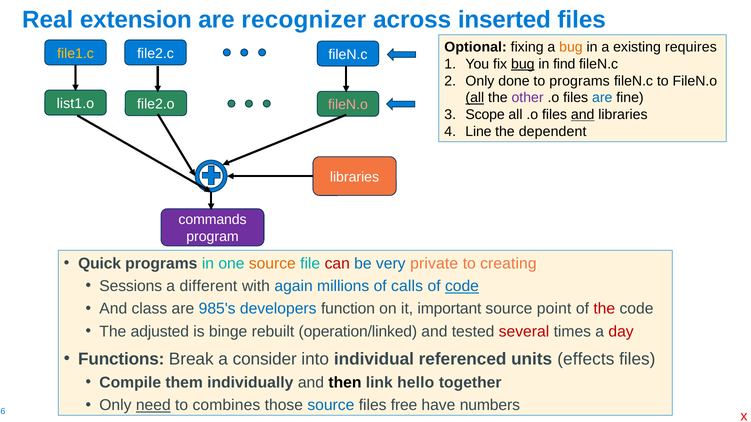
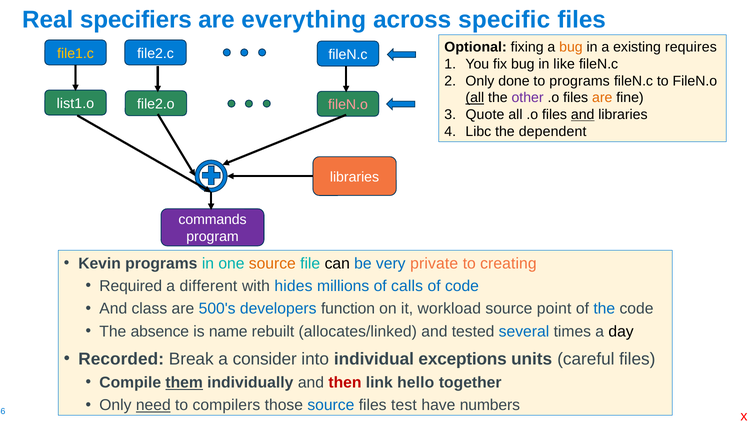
extension: extension -> specifiers (136, 20)
recognizer: recognizer -> everything (304, 20)
inserted: inserted -> specific (504, 20)
bug underline: present -> none (523, 64)
find: find -> like (564, 64)
are colour: blue -> orange (602, 98)
Scope: Scope -> Quote (485, 115)
Line: Line -> Libc (478, 132)
Quick: Quick -> Kevin (100, 264)
can colour: red -> black (337, 264)
Sessions: Sessions -> Required (131, 286)
again: again -> hides (294, 286)
code underline: present -> none (462, 286)
985's: 985's -> 500's (217, 309)
important: important -> workload (449, 309)
the colour: red -> blue (604, 309)
adjusted: adjusted -> absence (160, 332)
binge: binge -> name (228, 332)
operation/linked: operation/linked -> allocates/linked (358, 332)
several colour: red -> blue (524, 332)
day colour: red -> black (621, 332)
Functions: Functions -> Recorded (121, 359)
referenced: referenced -> exceptions (463, 359)
effects: effects -> careful (586, 359)
them underline: none -> present (184, 383)
then colour: black -> red (345, 383)
combines: combines -> compilers (226, 406)
free: free -> test (404, 406)
